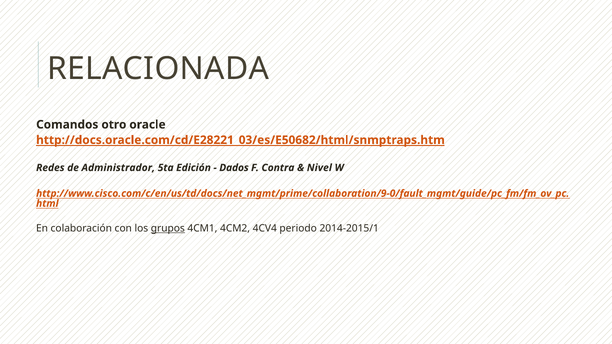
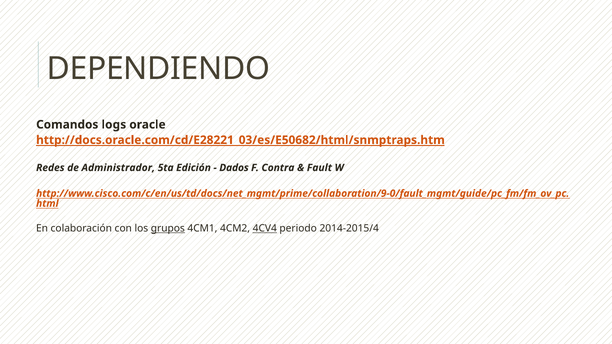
RELACIONADA: RELACIONADA -> DEPENDIENDO (158, 69)
otro: otro -> logs (114, 125)
Nivel: Nivel -> Fault (319, 168)
4CV4 underline: none -> present (265, 228)
2014-2015/1: 2014-2015/1 -> 2014-2015/4 (349, 228)
